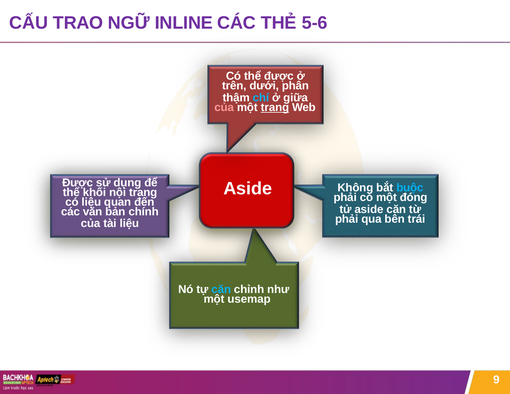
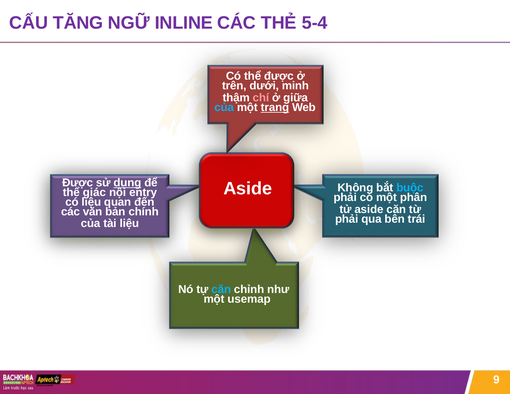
TRAO: TRAO -> TĂNG (78, 23)
5-6: 5-6 -> 5-4 (315, 23)
phân: phân -> minh (295, 86)
chí colour: light blue -> pink (261, 98)
của colour: pink -> light blue (224, 107)
dụng underline: none -> present (127, 183)
khối: khối -> giác (94, 193)
nội trang: trang -> entry (143, 193)
đóng: đóng -> phân (414, 197)
